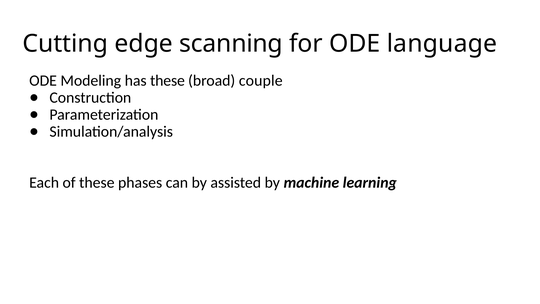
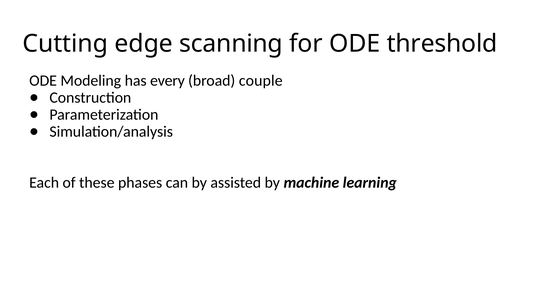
language: language -> threshold (442, 44)
has these: these -> every (167, 81)
